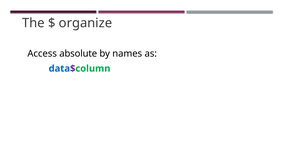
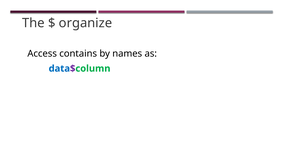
absolute: absolute -> contains (78, 54)
